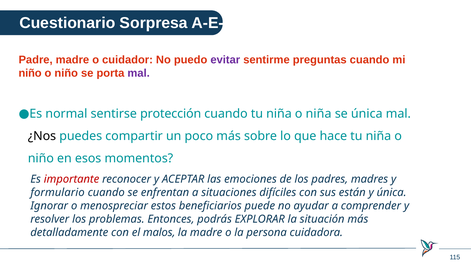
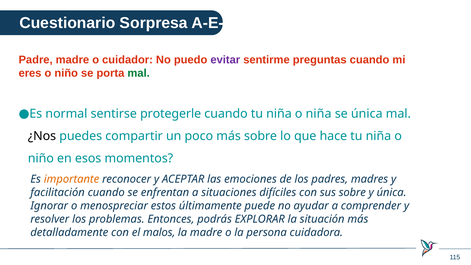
niño: niño -> eres (30, 73)
mal colour: purple -> green (139, 73)
protección: protección -> protegerle (171, 114)
importante colour: red -> orange (72, 179)
formulario: formulario -> facilitación (58, 192)
sus están: están -> sobre (352, 192)
beneficiarios: beneficiarios -> últimamente (210, 206)
